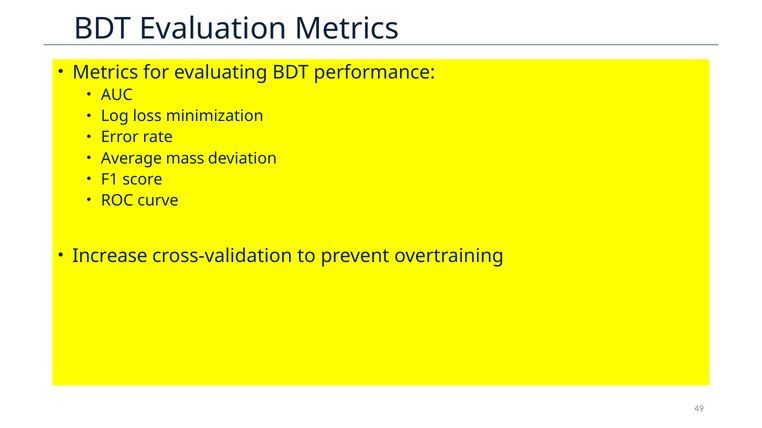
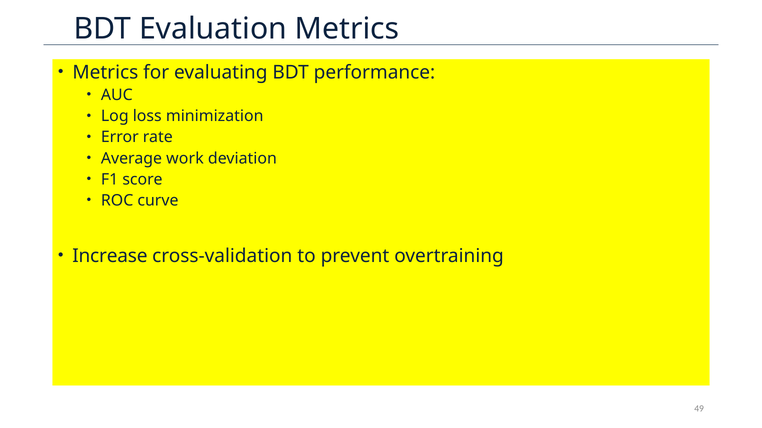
mass: mass -> work (185, 159)
